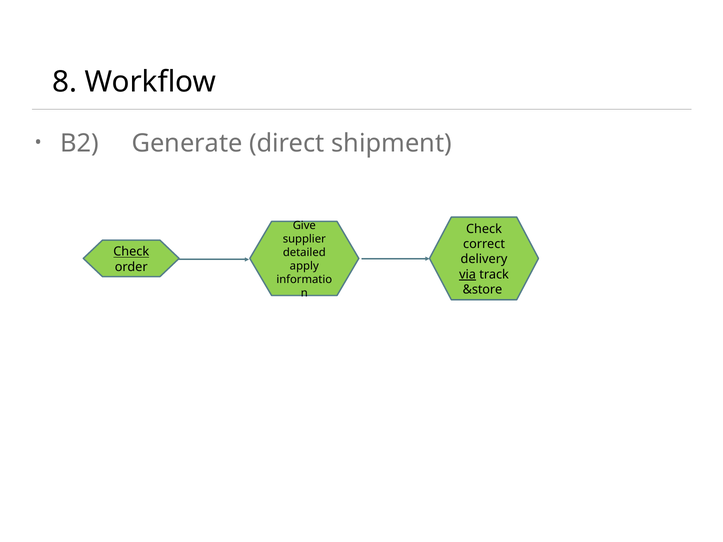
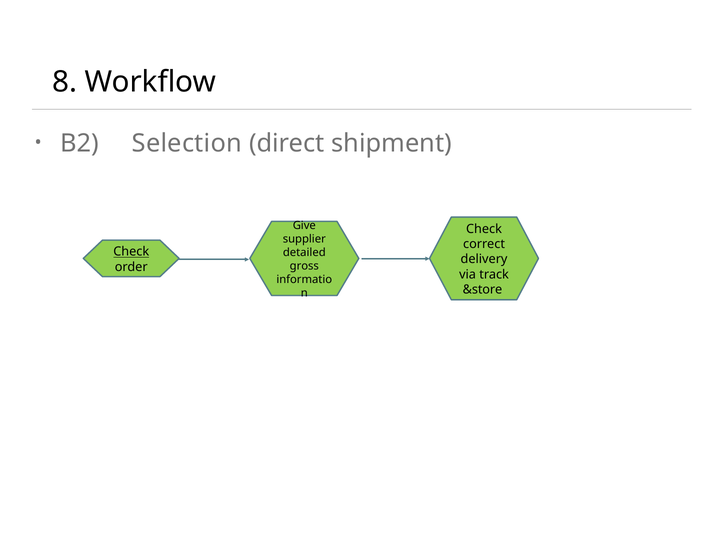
Generate: Generate -> Selection (187, 143)
apply: apply -> gross (304, 266)
via underline: present -> none (468, 275)
